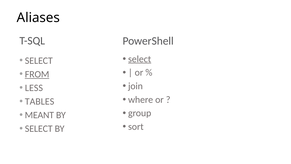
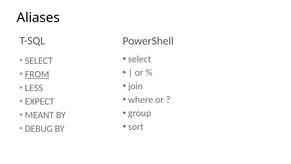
select underline: present -> none (140, 59)
TABLES: TABLES -> EXPECT (40, 101)
SELECT: SELECT -> DEBUG (39, 128)
